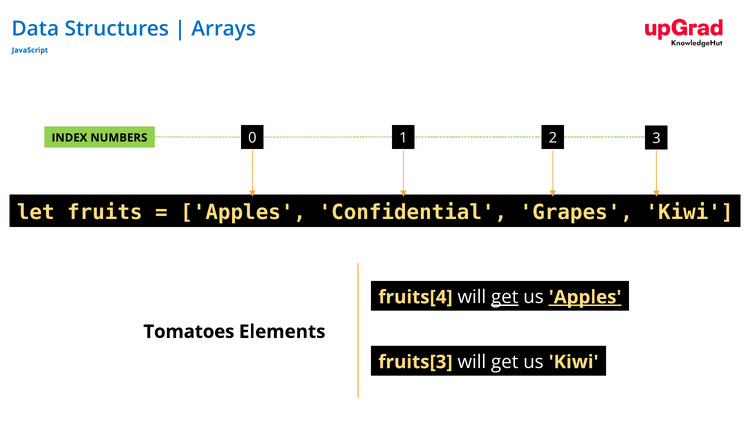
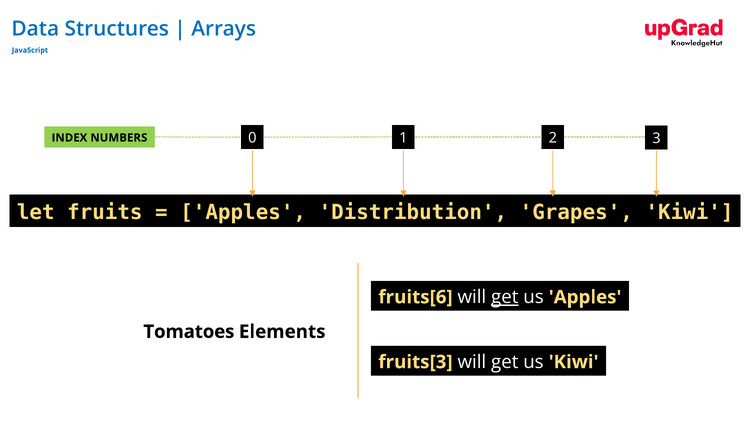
Confidential: Confidential -> Distribution (413, 212)
fruits[4: fruits[4 -> fruits[6 (416, 297)
Apples underline: present -> none (585, 297)
